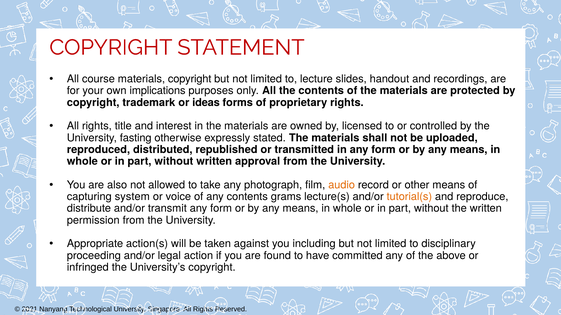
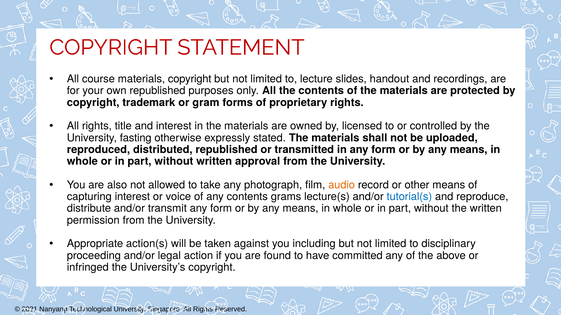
own implications: implications -> republished (157, 91)
ideas: ideas -> gram (206, 103)
capturing system: system -> interest (132, 197)
tutorial(s colour: orange -> blue (409, 197)
